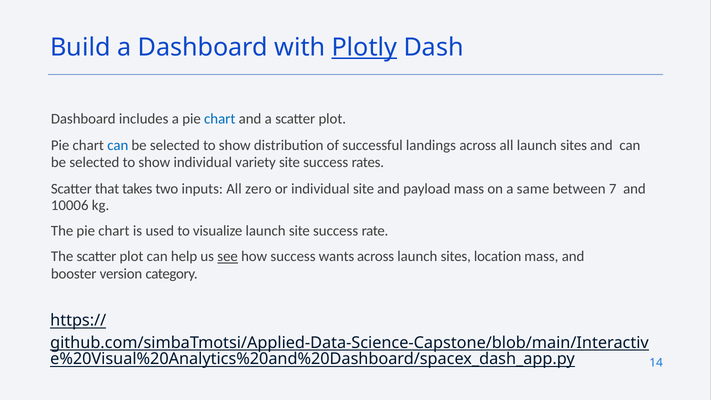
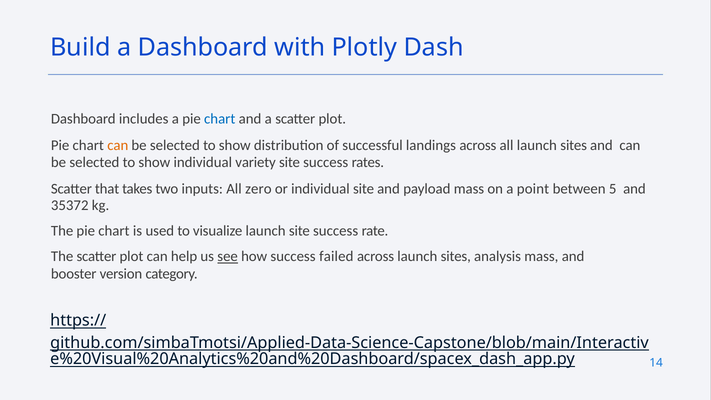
Plotly underline: present -> none (364, 47)
can colour: blue -> orange (118, 145)
same: same -> point (533, 189)
7: 7 -> 5 (613, 189)
10006: 10006 -> 35372 (70, 205)
wants: wants -> failed (336, 257)
location: location -> analysis (498, 257)
